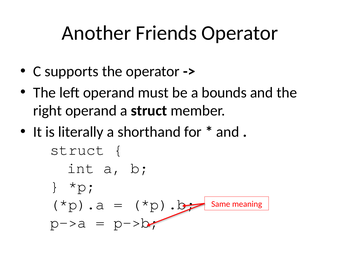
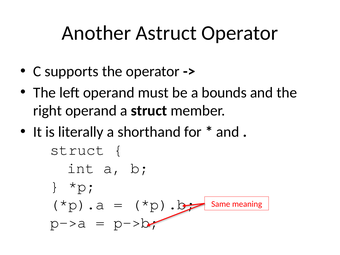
Friends: Friends -> Astruct (166, 33)
